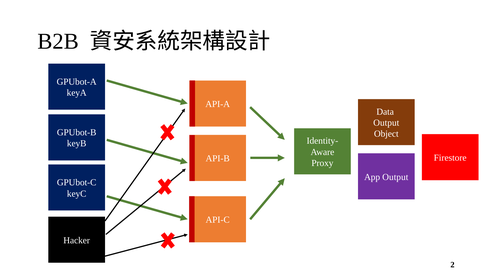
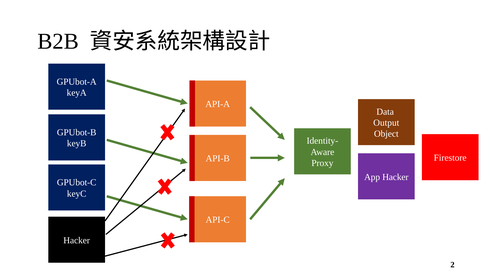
App Output: Output -> Hacker (395, 177)
